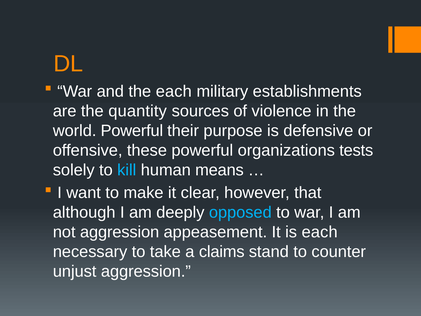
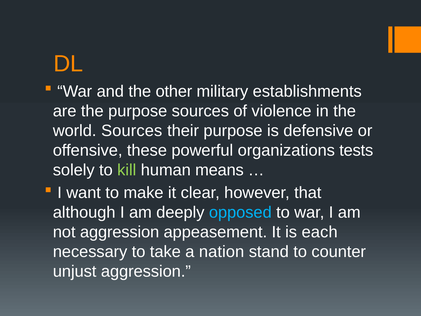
the each: each -> other (174, 91)
the quantity: quantity -> purpose (138, 111)
world Powerful: Powerful -> Sources (132, 131)
kill colour: light blue -> light green (127, 170)
claims: claims -> nation (222, 252)
